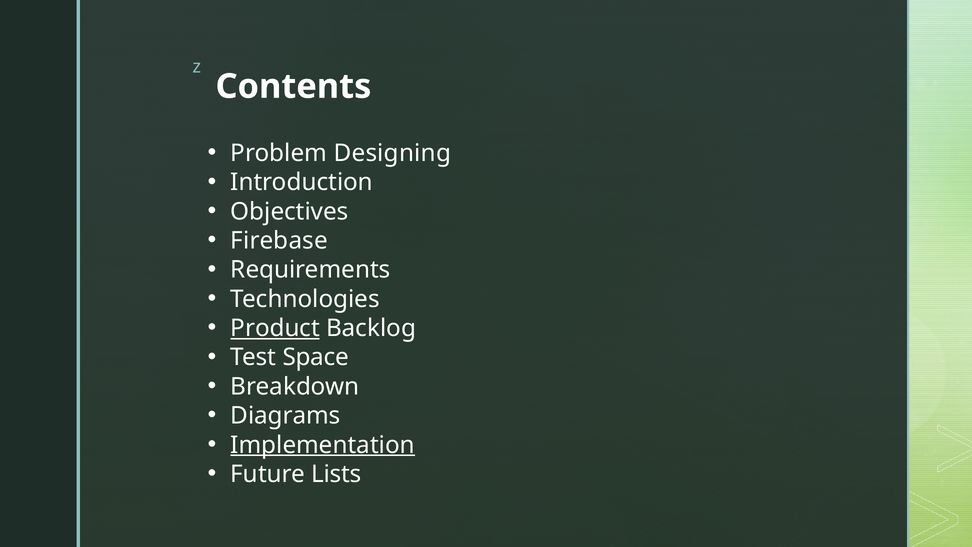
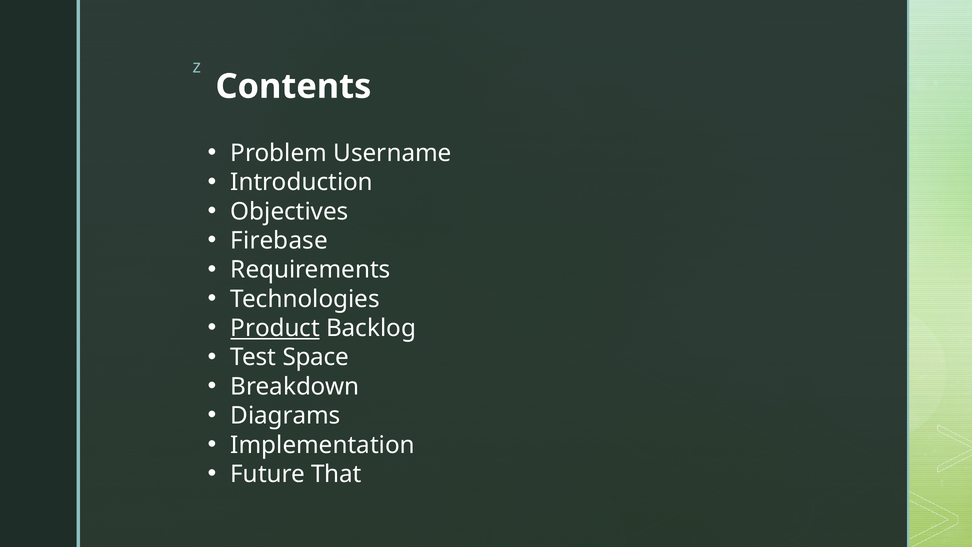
Designing: Designing -> Username (392, 153)
Implementation underline: present -> none (323, 445)
Lists: Lists -> That (336, 474)
